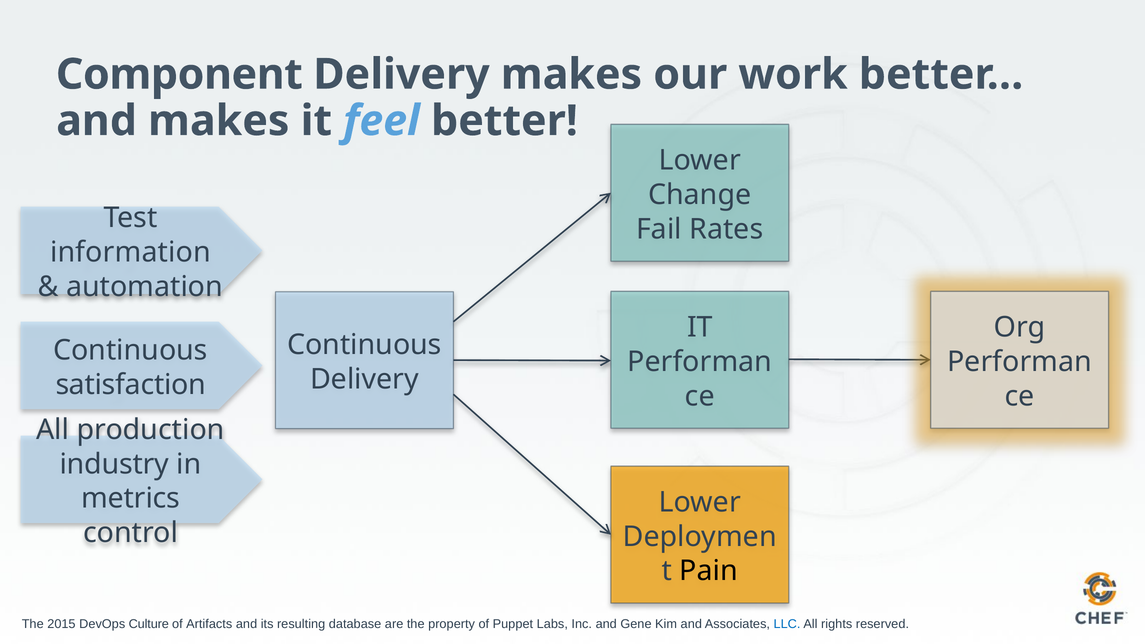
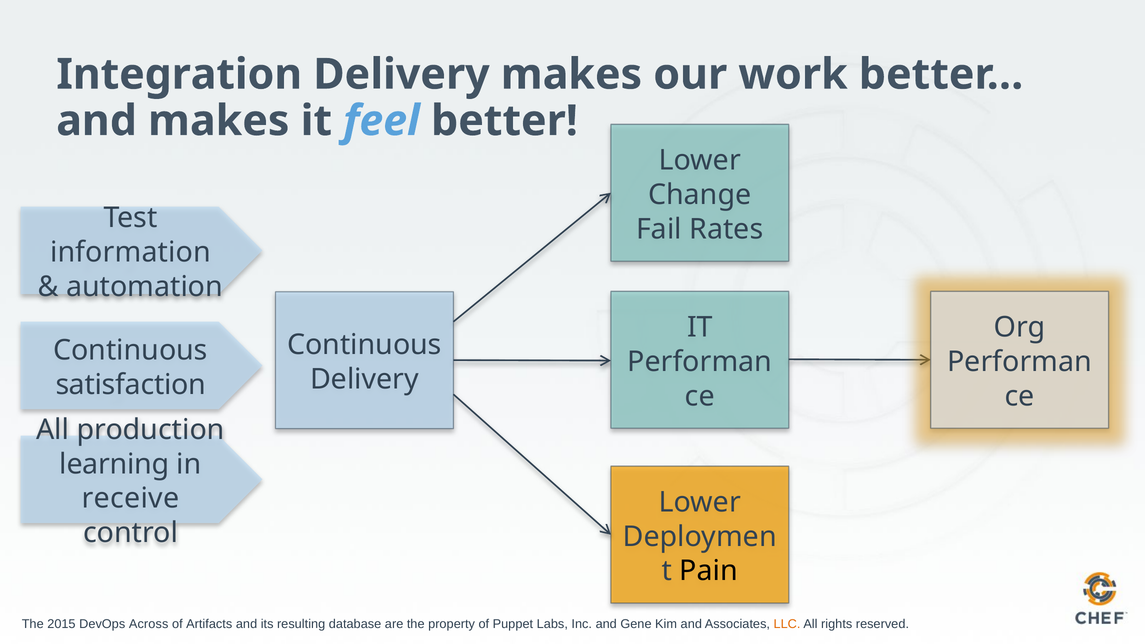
Component: Component -> Integration (179, 74)
industry: industry -> learning (114, 464)
metrics: metrics -> receive (130, 499)
Culture: Culture -> Across (149, 624)
LLC colour: blue -> orange (787, 624)
